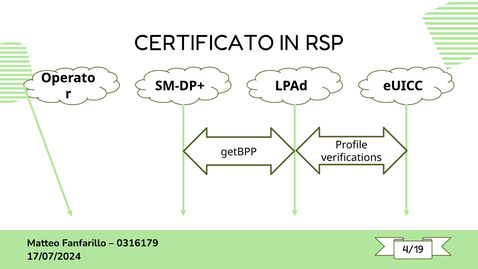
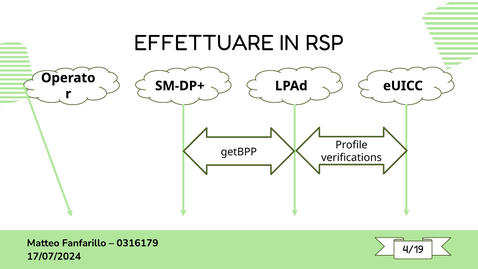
CERTIFICATO: CERTIFICATO -> EFFETTUARE (204, 43)
